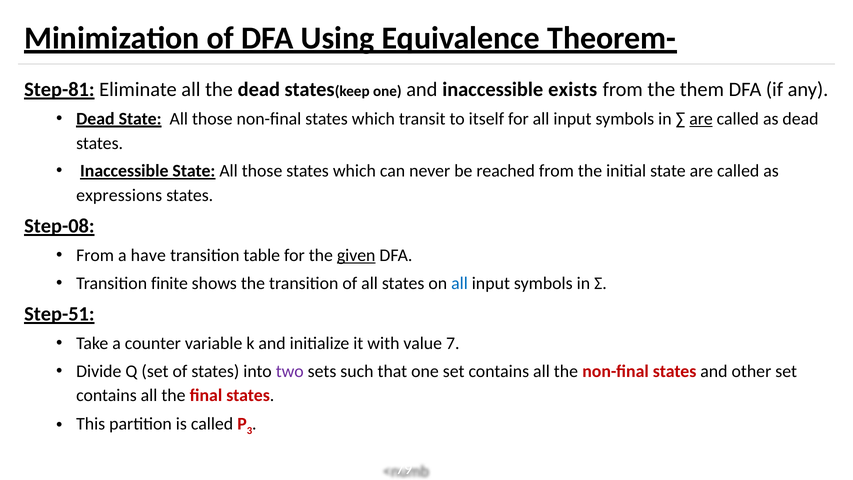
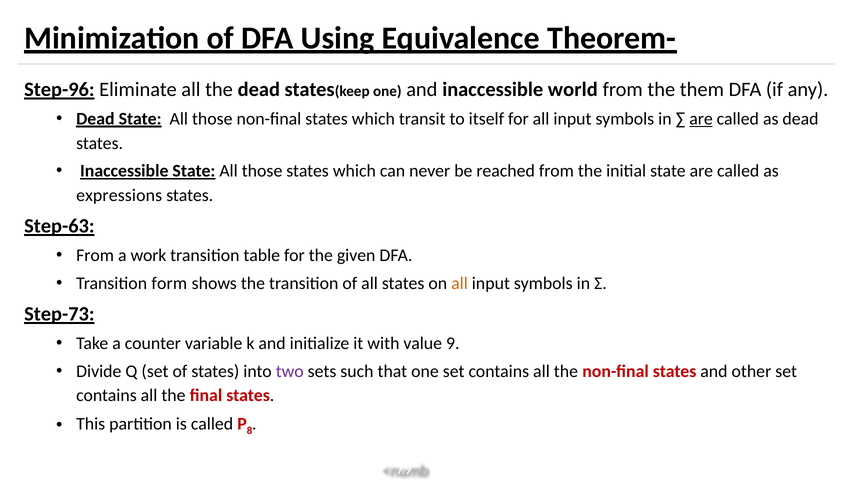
Step-81: Step-81 -> Step-96 (59, 90)
exists: exists -> world (573, 90)
Step-08: Step-08 -> Step-63 (59, 226)
have: have -> work (148, 255)
given underline: present -> none (356, 255)
finite: finite -> form (169, 283)
all colour: blue -> orange (459, 283)
Step-51: Step-51 -> Step-73 (59, 314)
7: 7 -> 9 (453, 343)
3: 3 -> 8 (249, 431)
